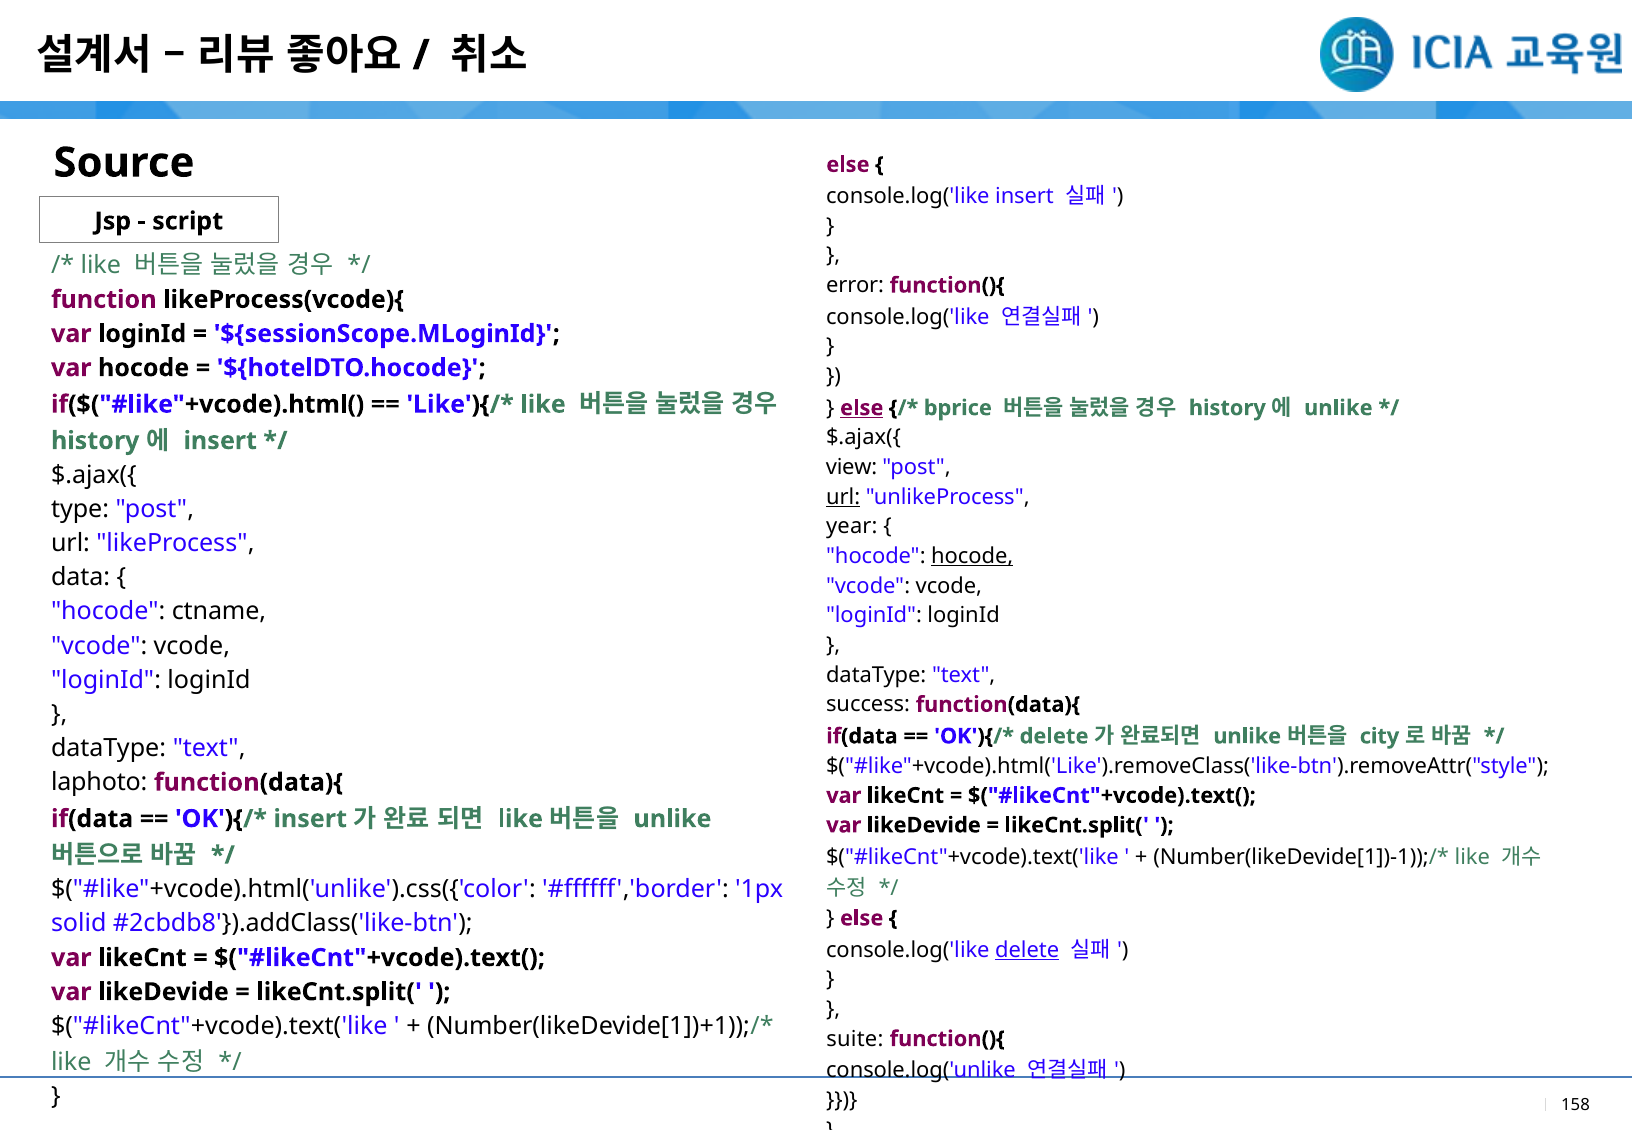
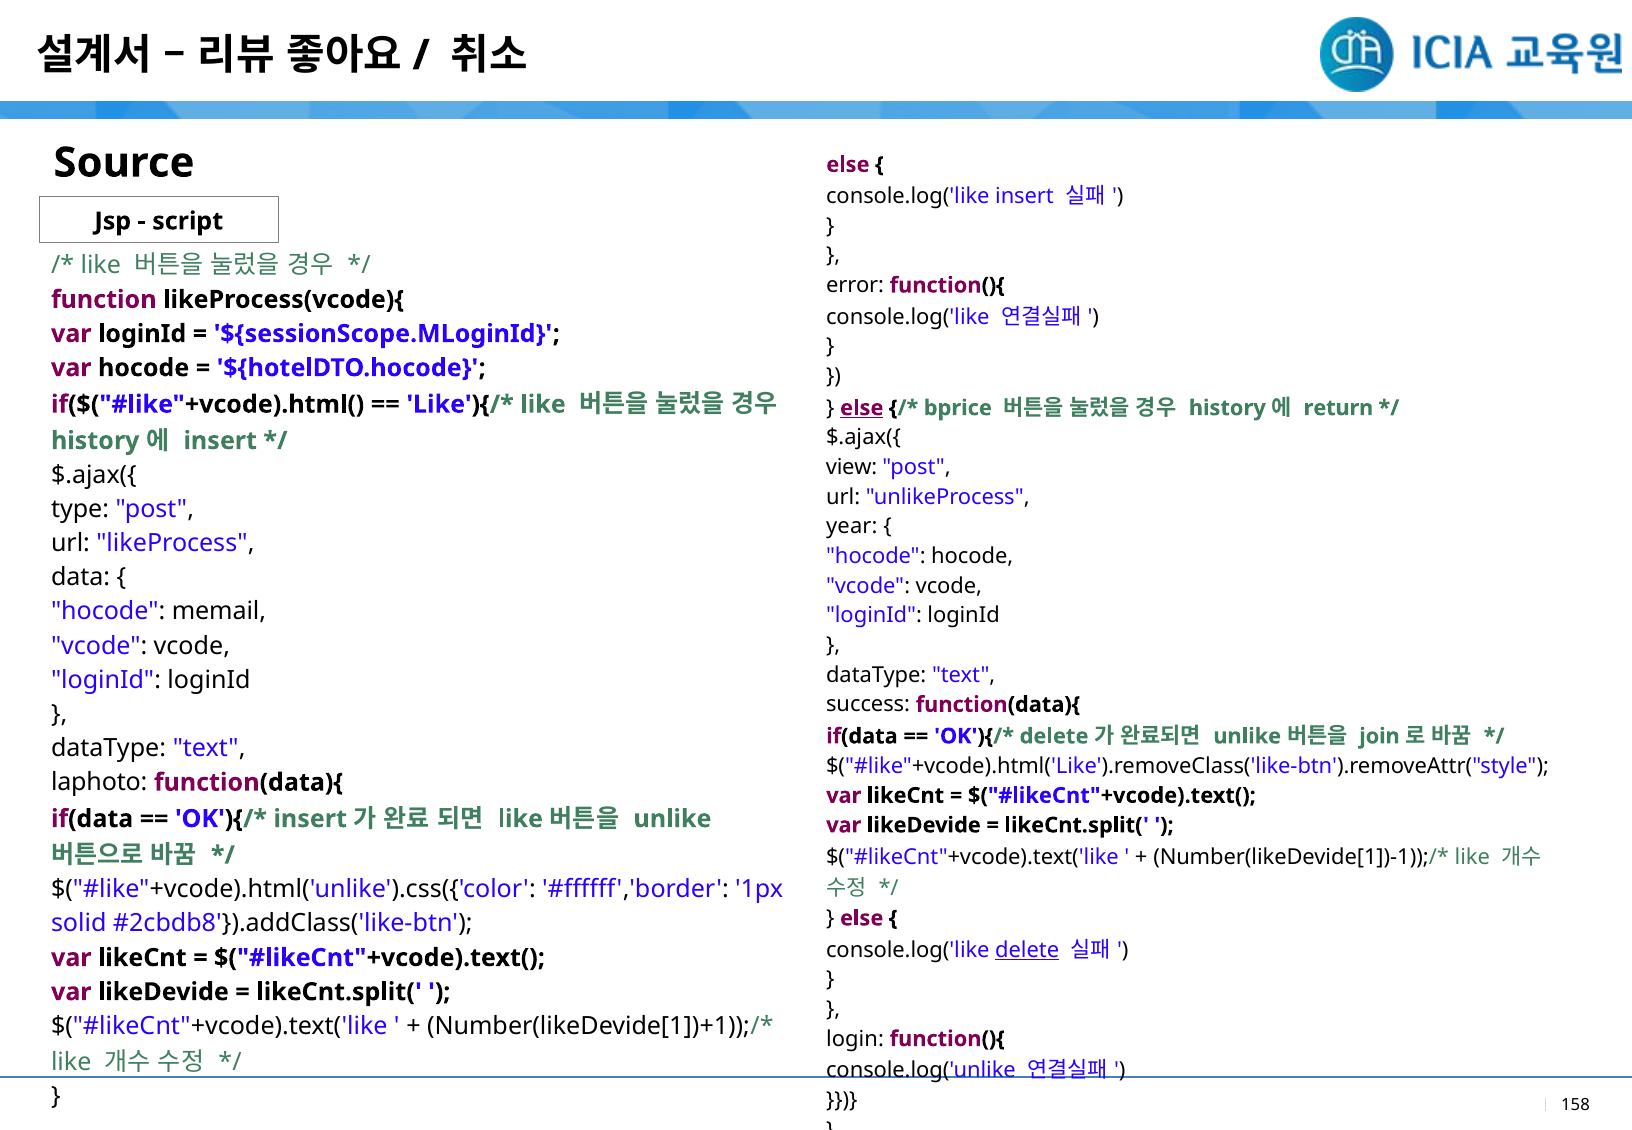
unlike: unlike -> return (1338, 408)
url underline: present -> none (843, 497)
hocode underline: present -> none (972, 556)
ctname: ctname -> memail (219, 611)
city: city -> join (1379, 736)
suite: suite -> login (855, 1039)
